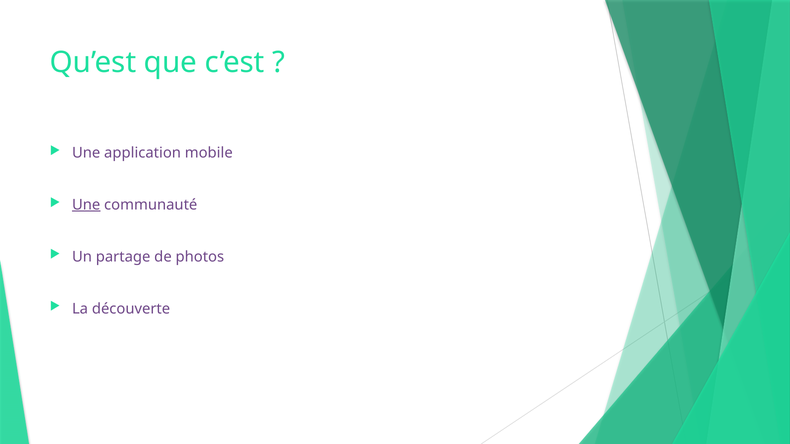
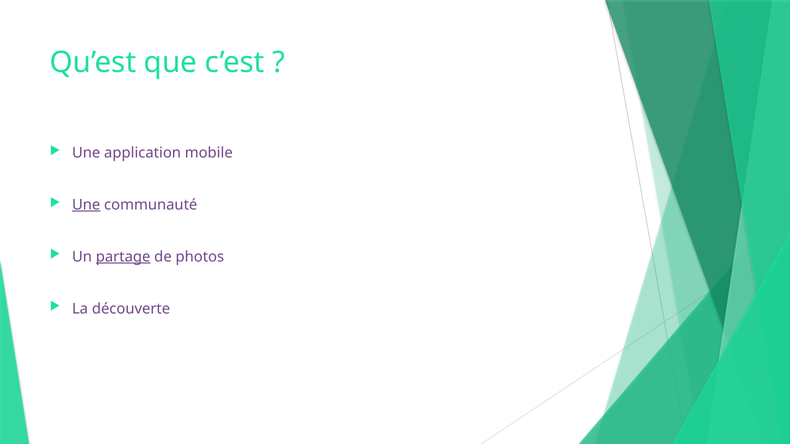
partage underline: none -> present (123, 257)
